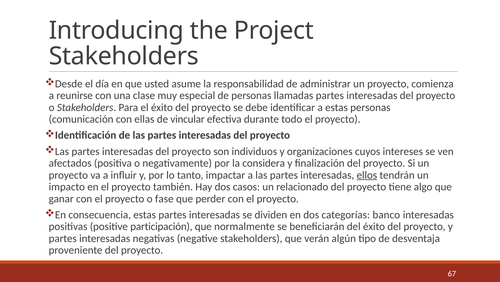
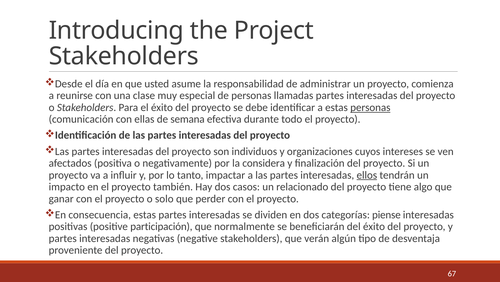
personas underline: none -> present (370, 107)
vincular: vincular -> semana (188, 119)
fase: fase -> solo (164, 198)
banco: banco -> piense (386, 214)
